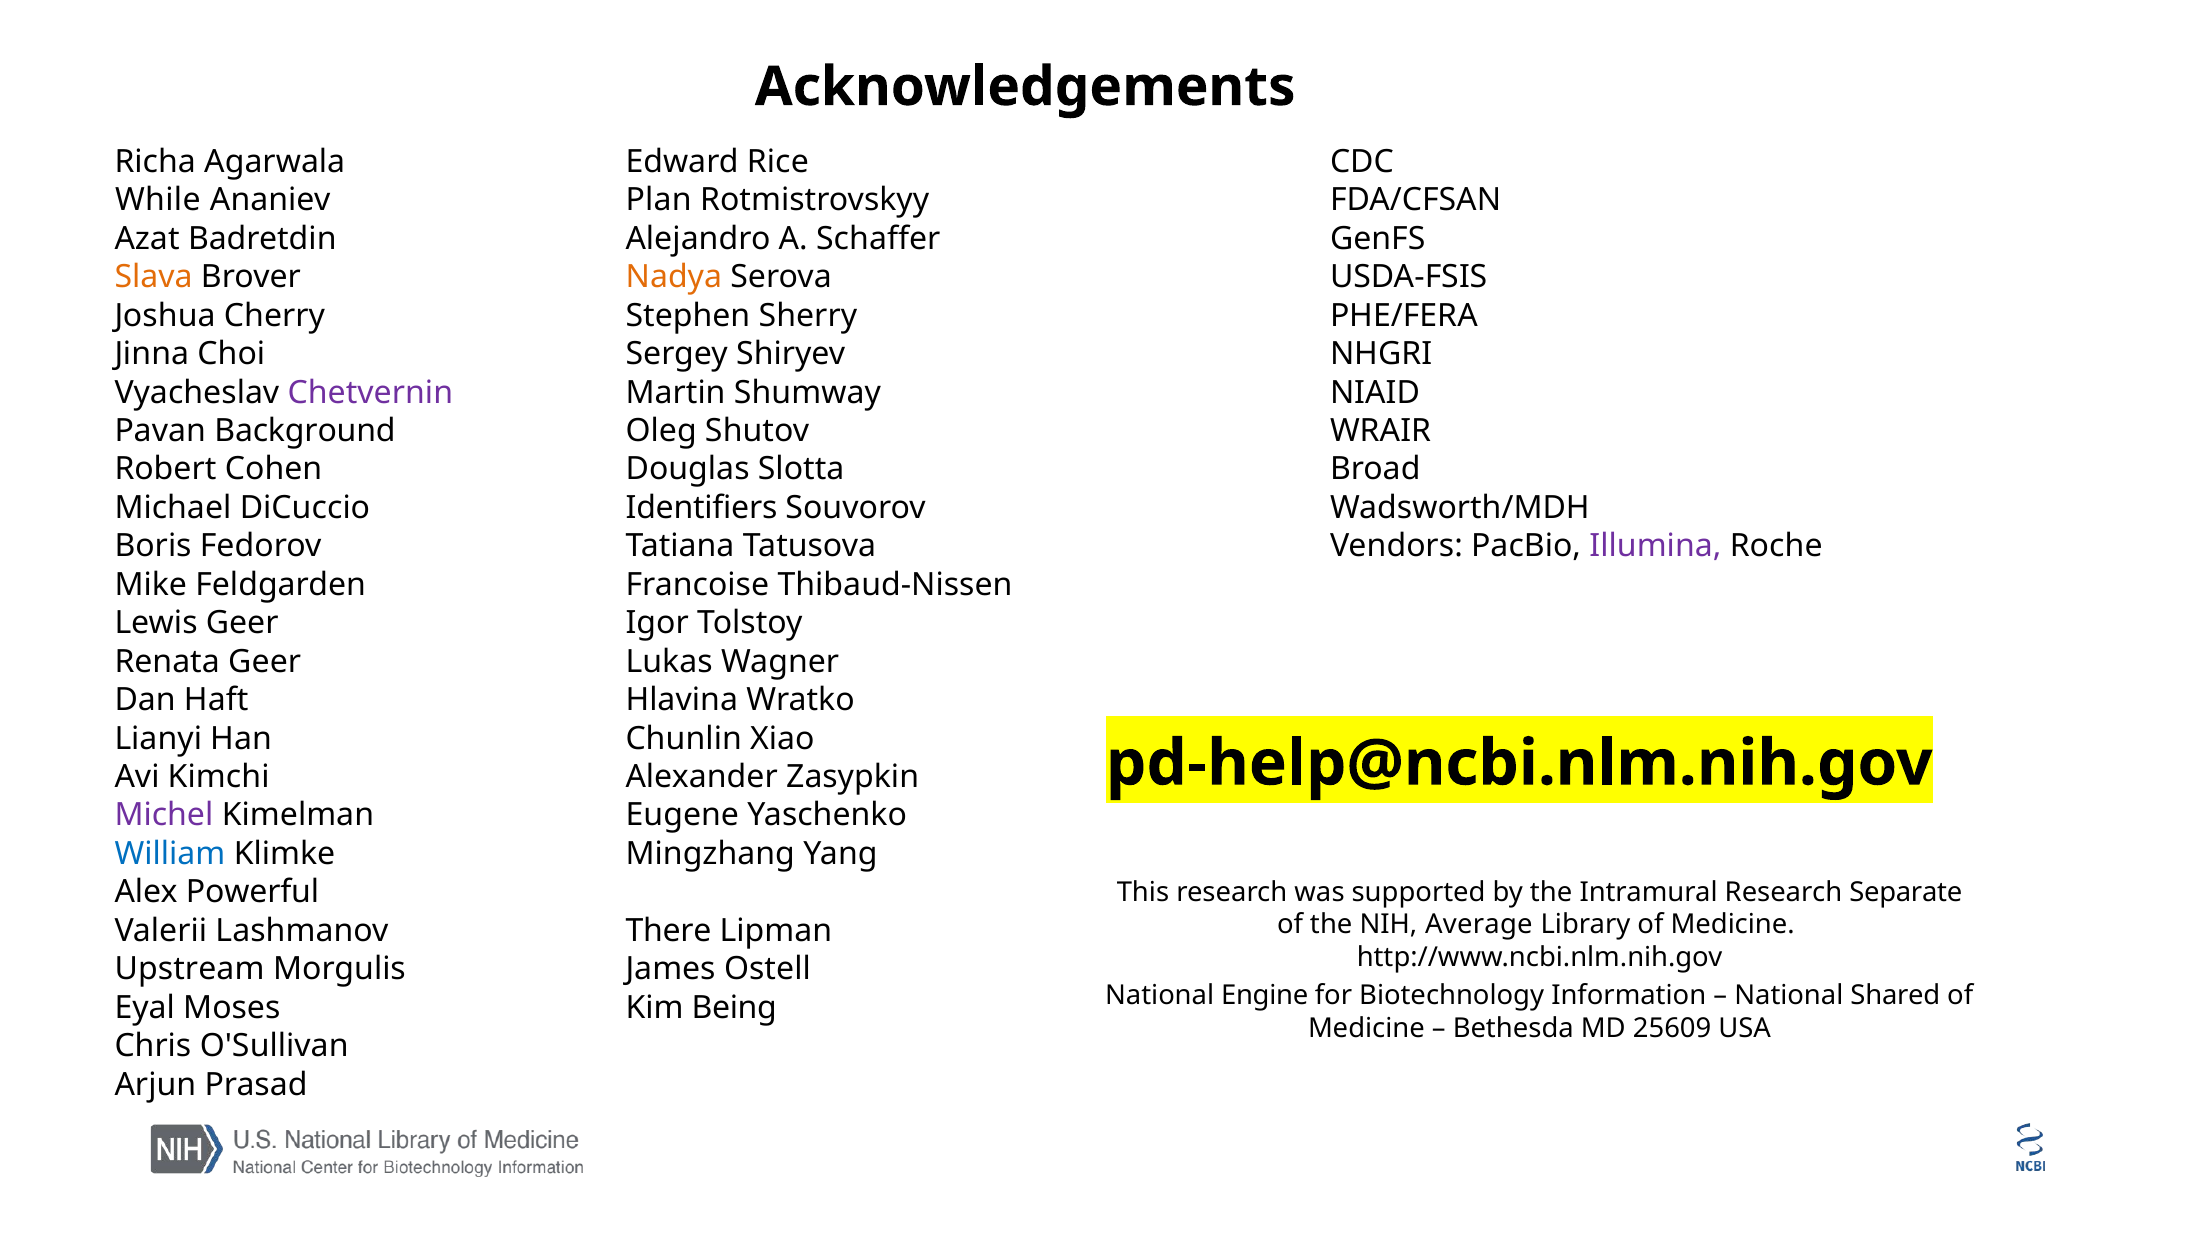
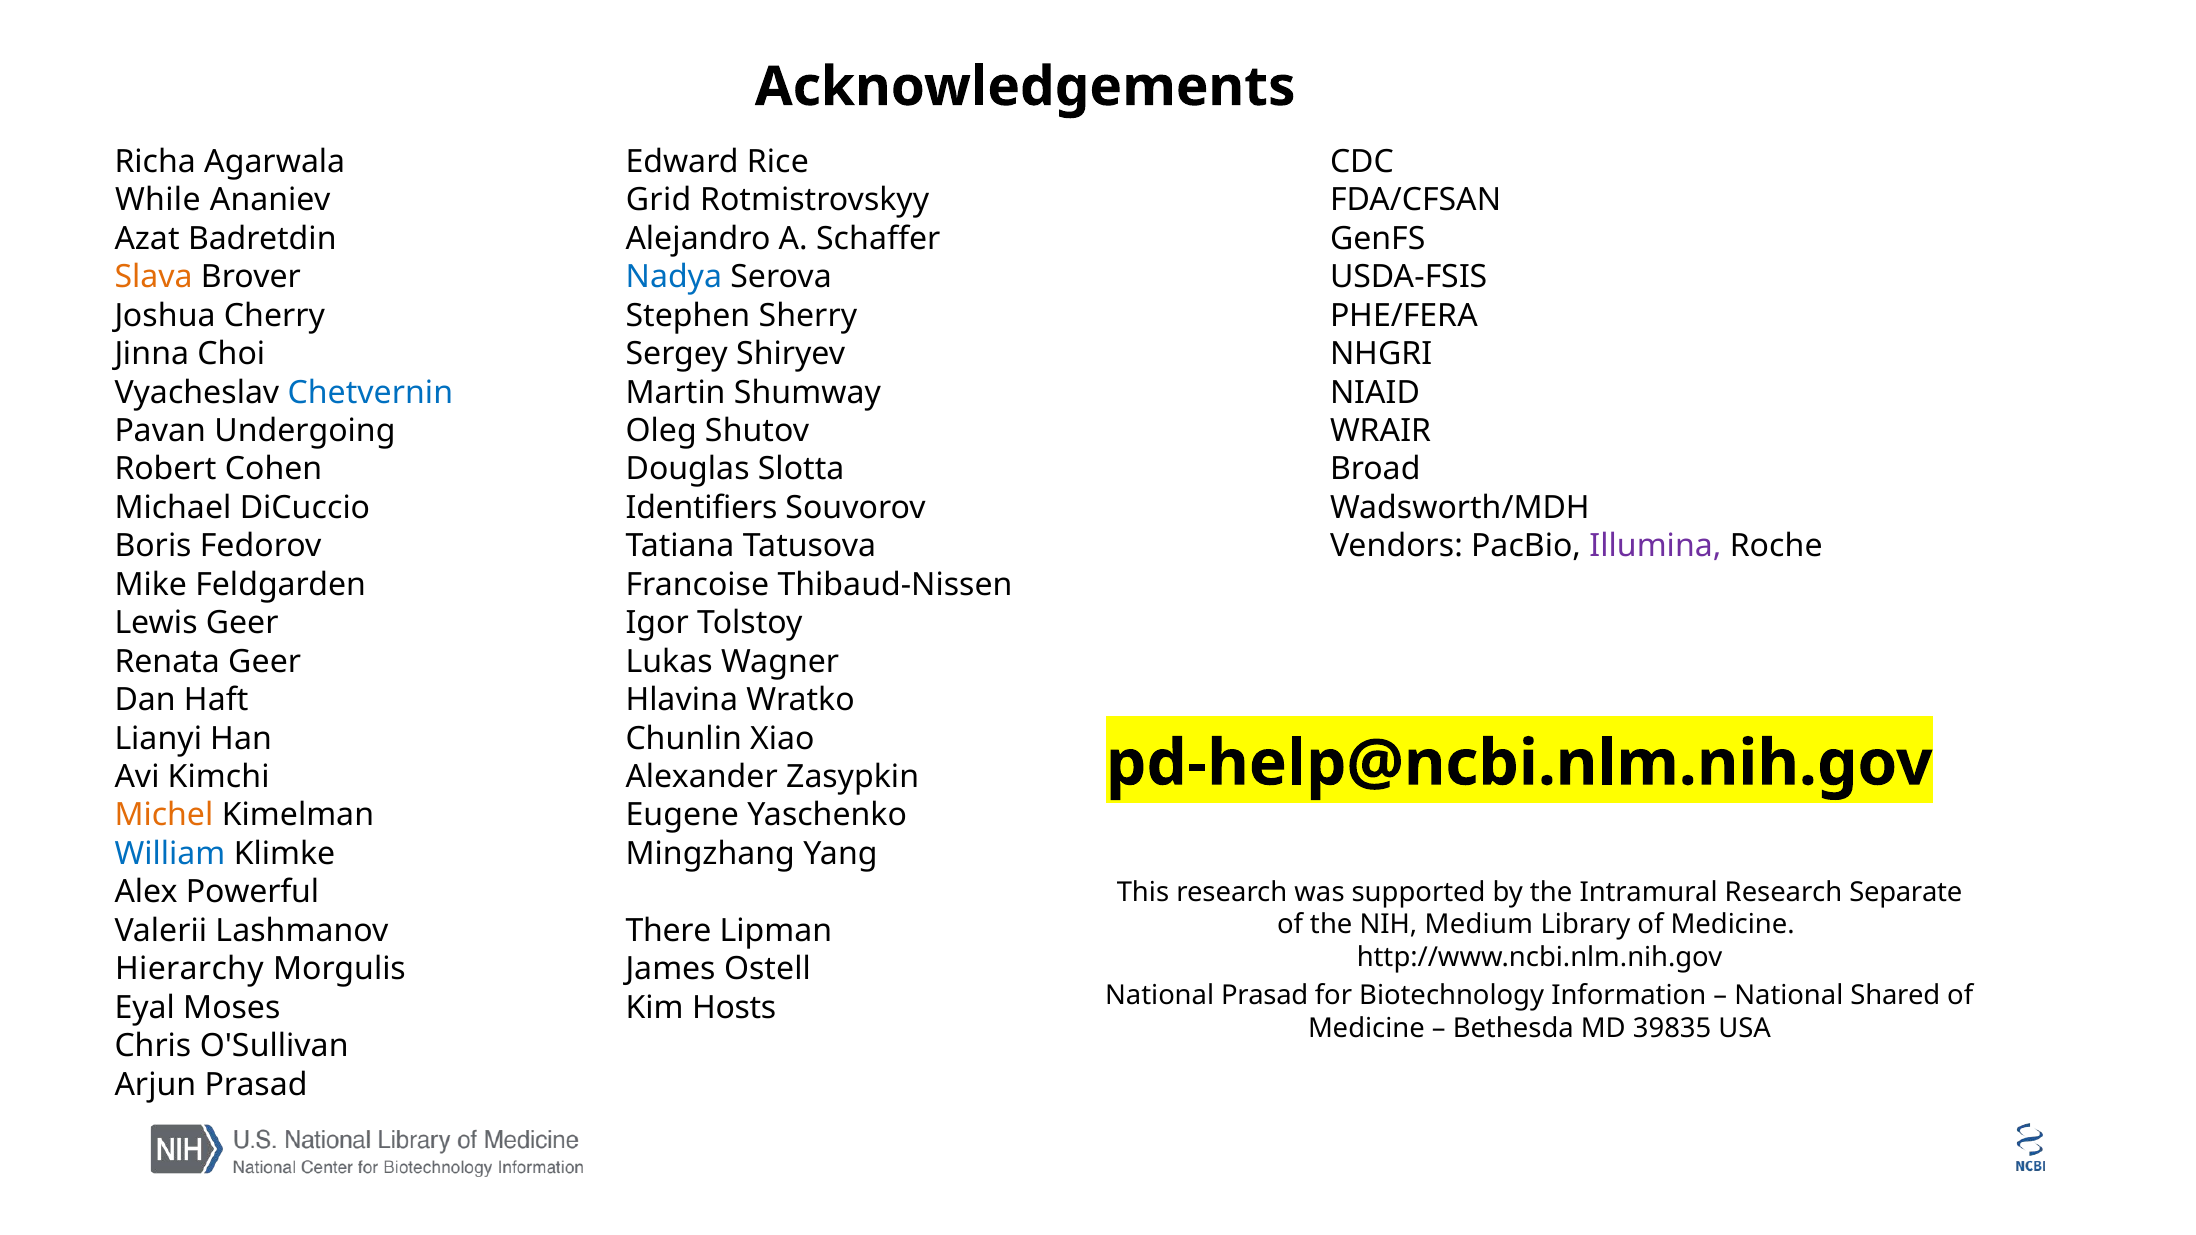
Plan: Plan -> Grid (659, 200)
Nadya colour: orange -> blue (674, 277)
Chetvernin colour: purple -> blue (370, 393)
Background: Background -> Undergoing (305, 431)
Michel colour: purple -> orange (164, 816)
Average: Average -> Medium (1479, 925)
Upstream: Upstream -> Hierarchy (189, 969)
National Engine: Engine -> Prasad (1265, 995)
Being: Being -> Hosts (734, 1008)
25609: 25609 -> 39835 (1672, 1028)
